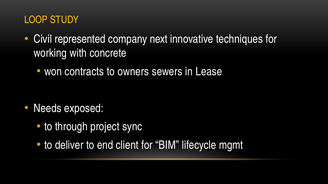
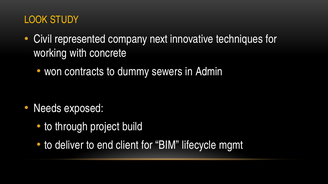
LOOP: LOOP -> LOOK (36, 20)
owners: owners -> dummy (133, 72)
Lease: Lease -> Admin (209, 72)
sync: sync -> build (132, 127)
